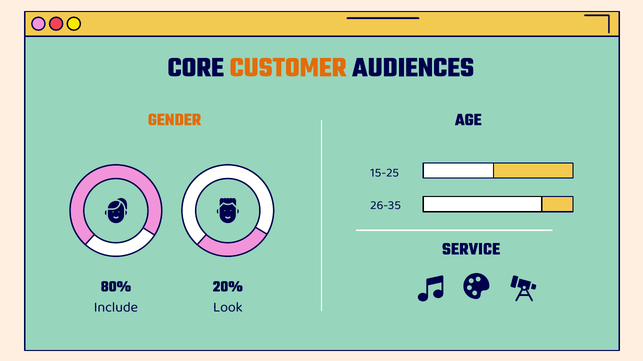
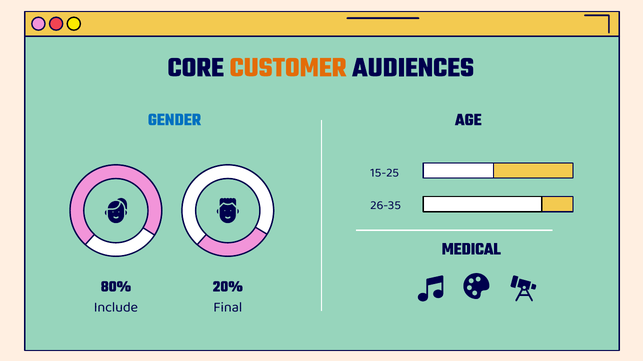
GENDER colour: orange -> blue (174, 120)
SERVICE: SERVICE -> MEDICAL (471, 249)
Look: Look -> Final (228, 307)
